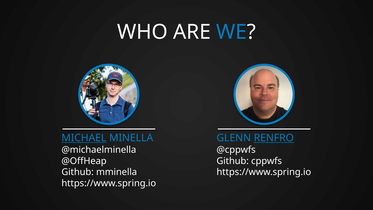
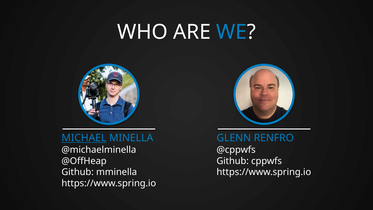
RENFRO underline: present -> none (274, 138)
